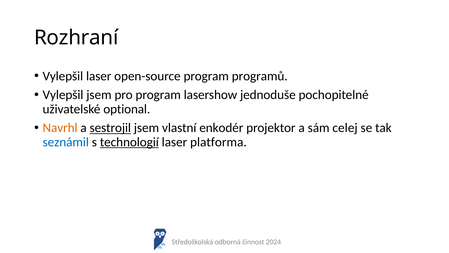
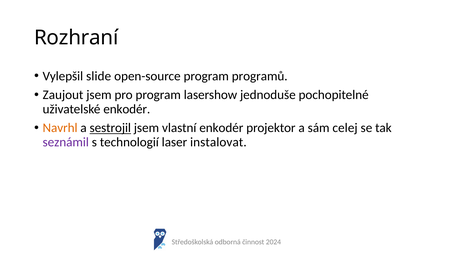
Vylepšil laser: laser -> slide (99, 76)
Vylepšil: Vylepšil -> Zaujout (63, 95)
uživatelské optional: optional -> enkodér (127, 109)
seznámil colour: blue -> purple (66, 142)
technologií underline: present -> none (129, 142)
platforma: platforma -> instalovat (218, 142)
